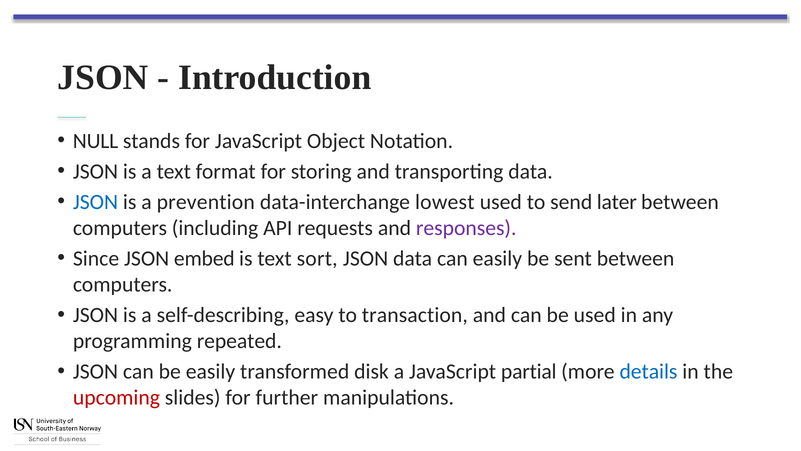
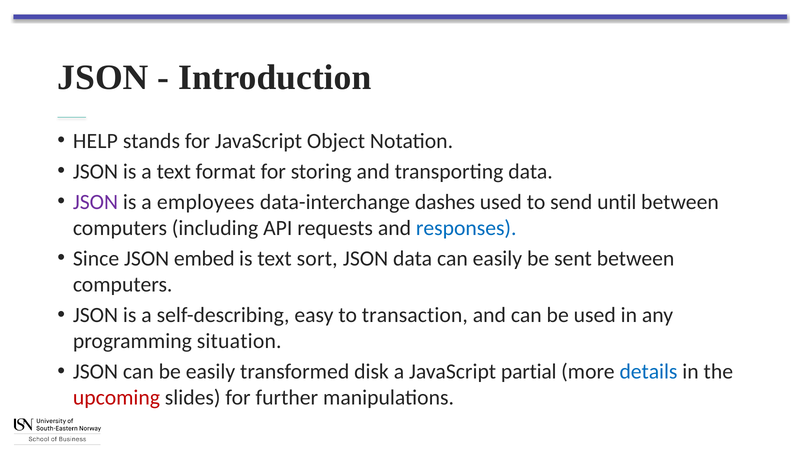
NULL: NULL -> HELP (95, 141)
JSON colour: blue -> purple (95, 202)
prevention: prevention -> employees (206, 202)
lowest: lowest -> dashes (445, 202)
later: later -> until (617, 202)
responses colour: purple -> blue (466, 228)
repeated: repeated -> situation (239, 341)
